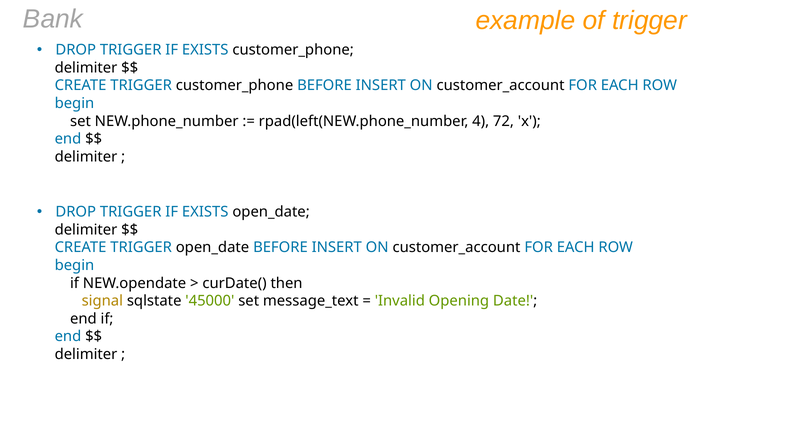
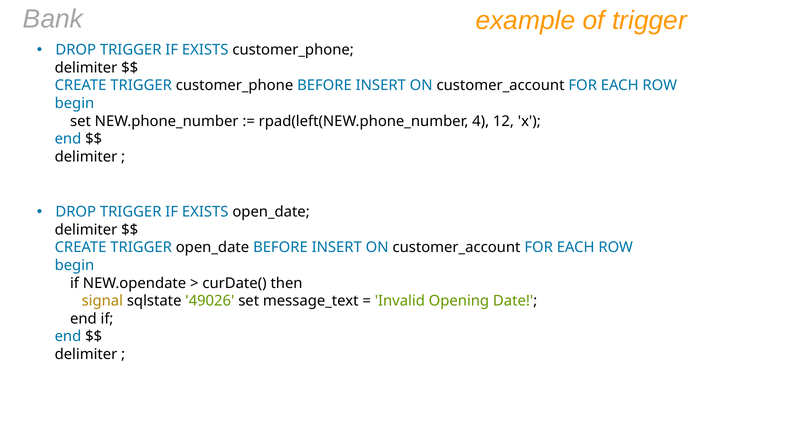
72: 72 -> 12 (503, 121)
45000: 45000 -> 49026 (210, 301)
